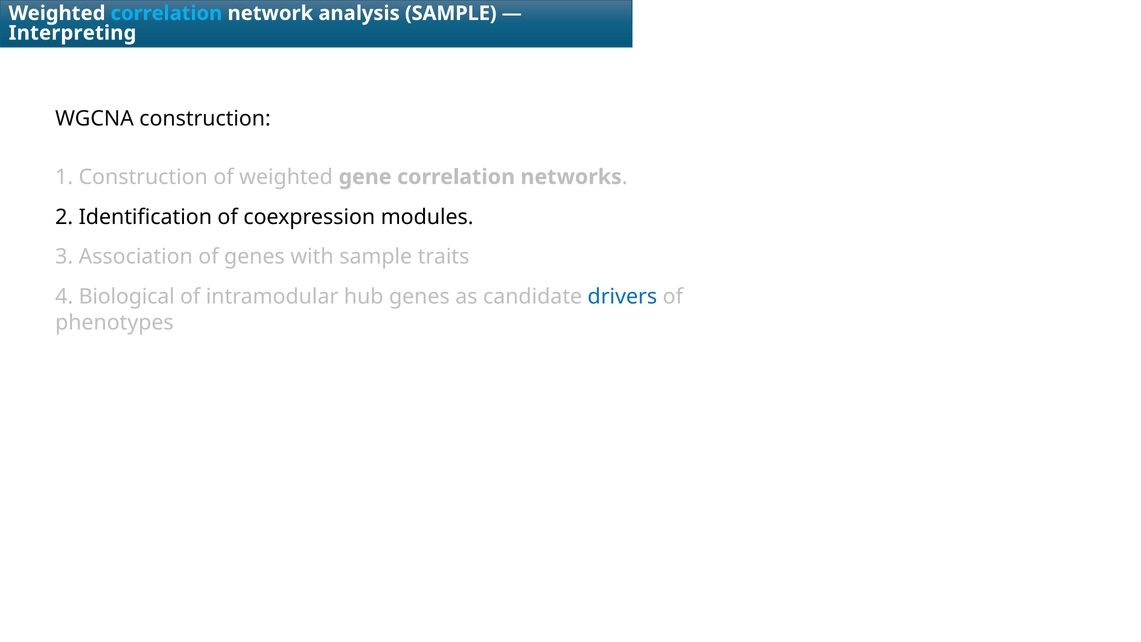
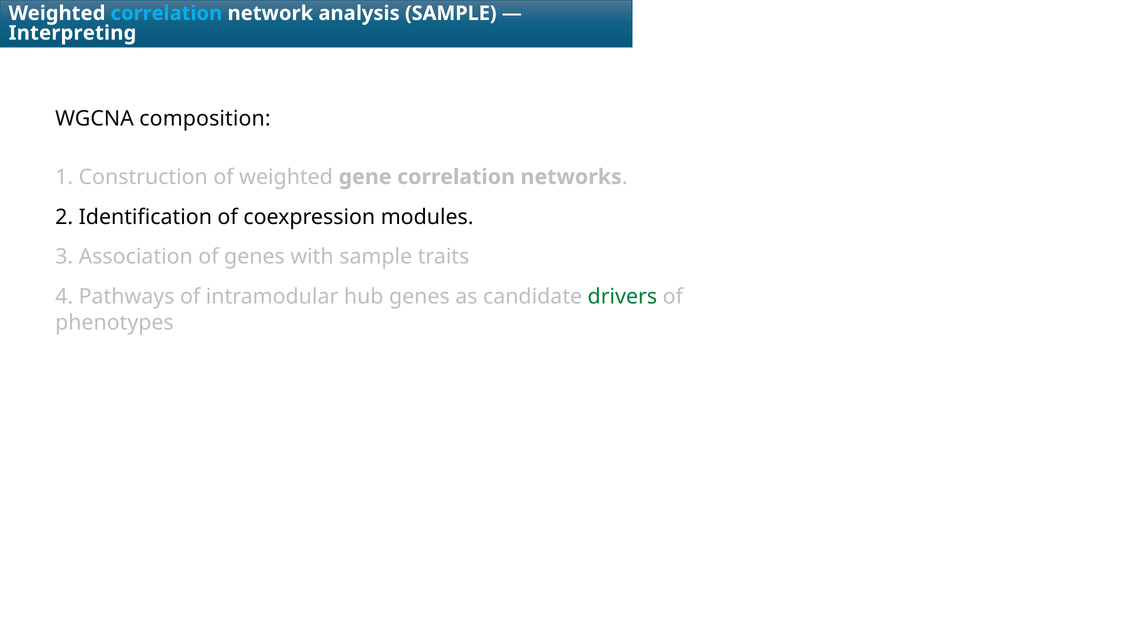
WGCNA construction: construction -> composition (205, 118)
Biological: Biological -> Pathways (127, 297)
drivers colour: blue -> green (622, 297)
